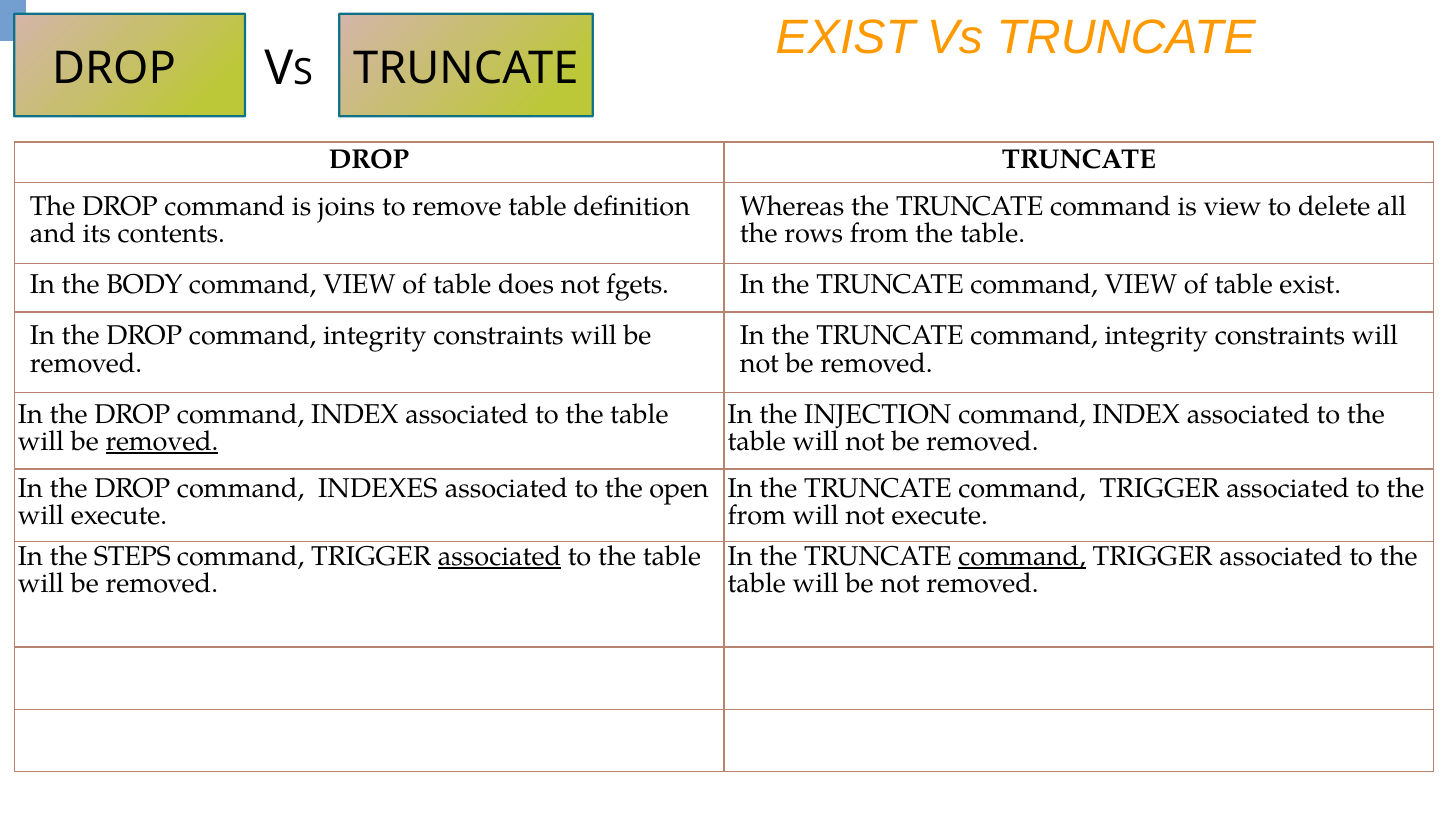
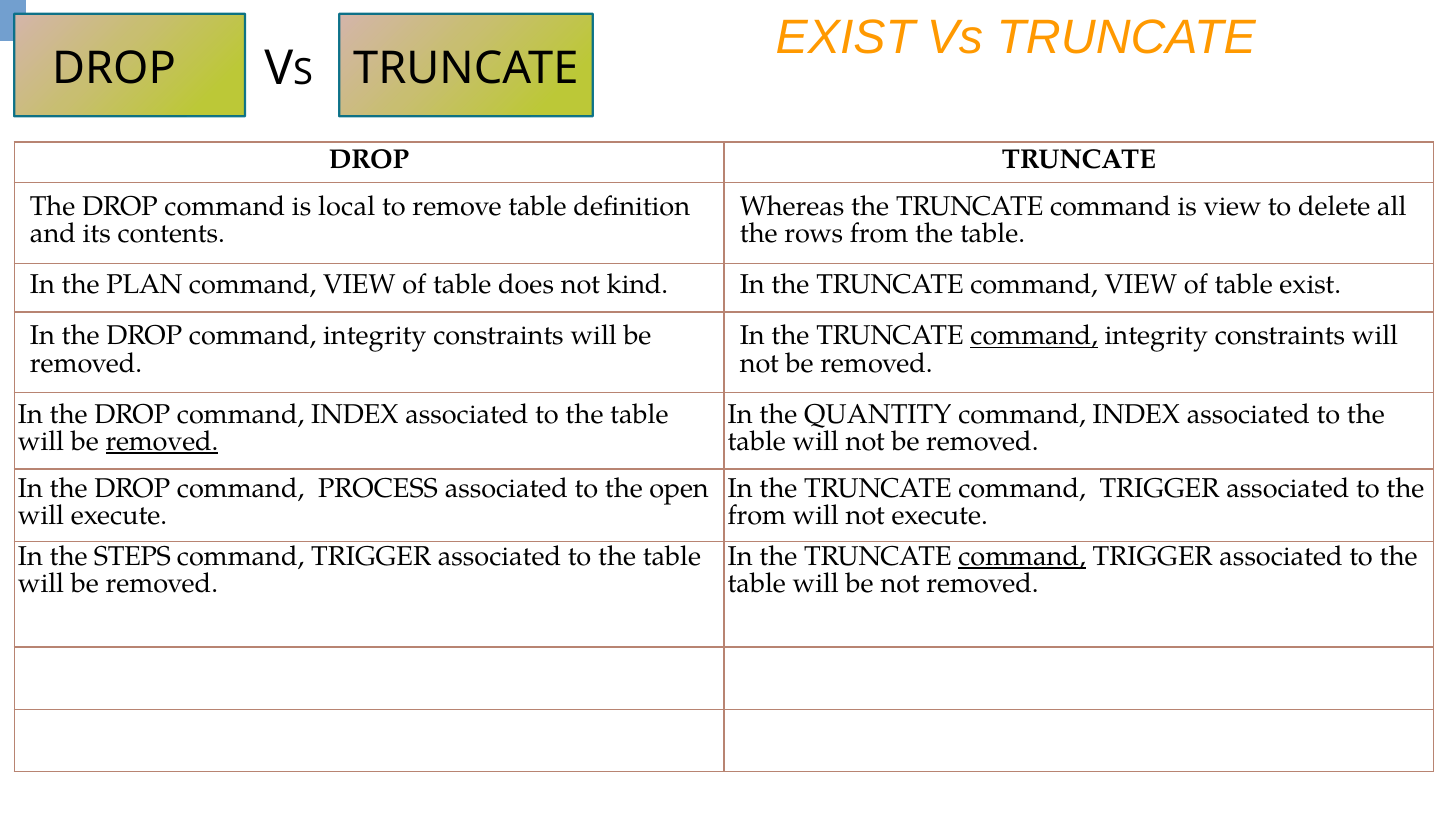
joins: joins -> local (347, 206)
BODY: BODY -> PLAN (144, 285)
fgets: fgets -> kind (637, 285)
command underline: none -> present (1034, 336)
INJECTION: INJECTION -> QUANTITY (878, 415)
INDEXES: INDEXES -> PROCESS (378, 489)
associated underline: present -> none (500, 557)
